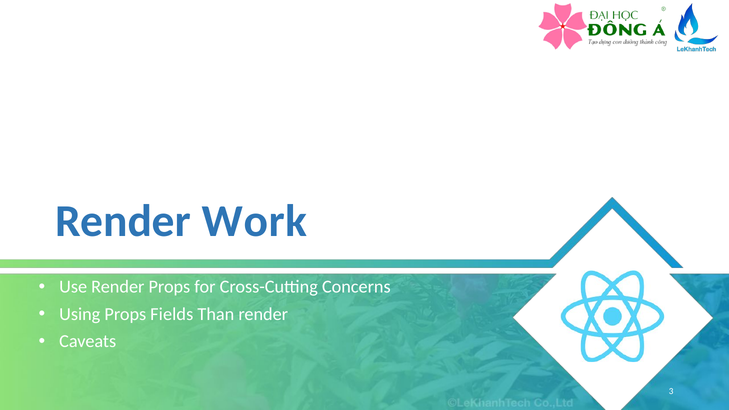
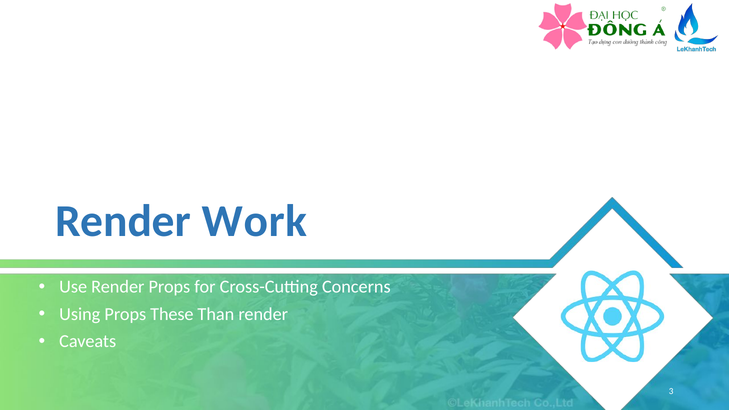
Fields: Fields -> These (172, 314)
